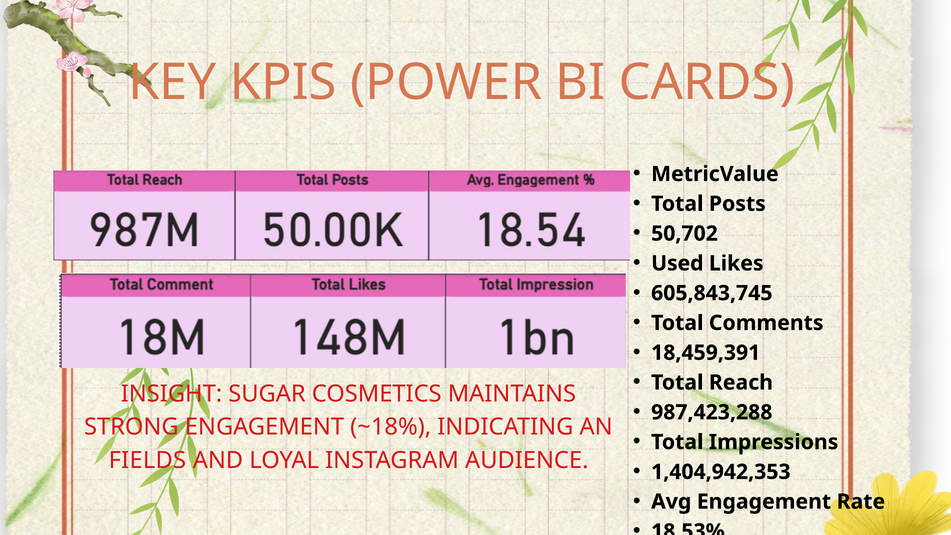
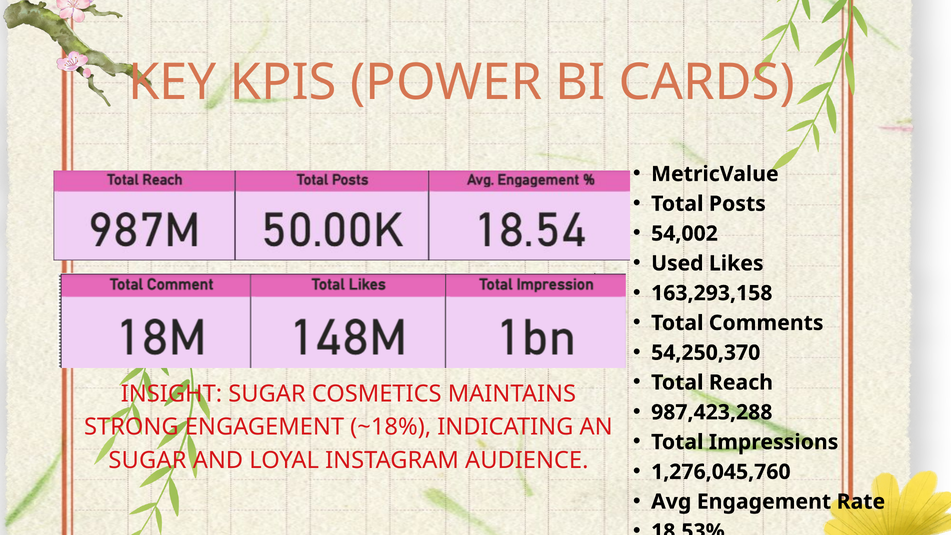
50,702: 50,702 -> 54,002 (684, 234)
605,843,745: 605,843,745 -> 163,293,158 (712, 293)
18,459,391: 18,459,391 -> 54,250,370 (706, 353)
FIELDS: FIELDS -> SUGAR (147, 460)
1,404,942,353: 1,404,942,353 -> 1,276,045,760 (721, 472)
